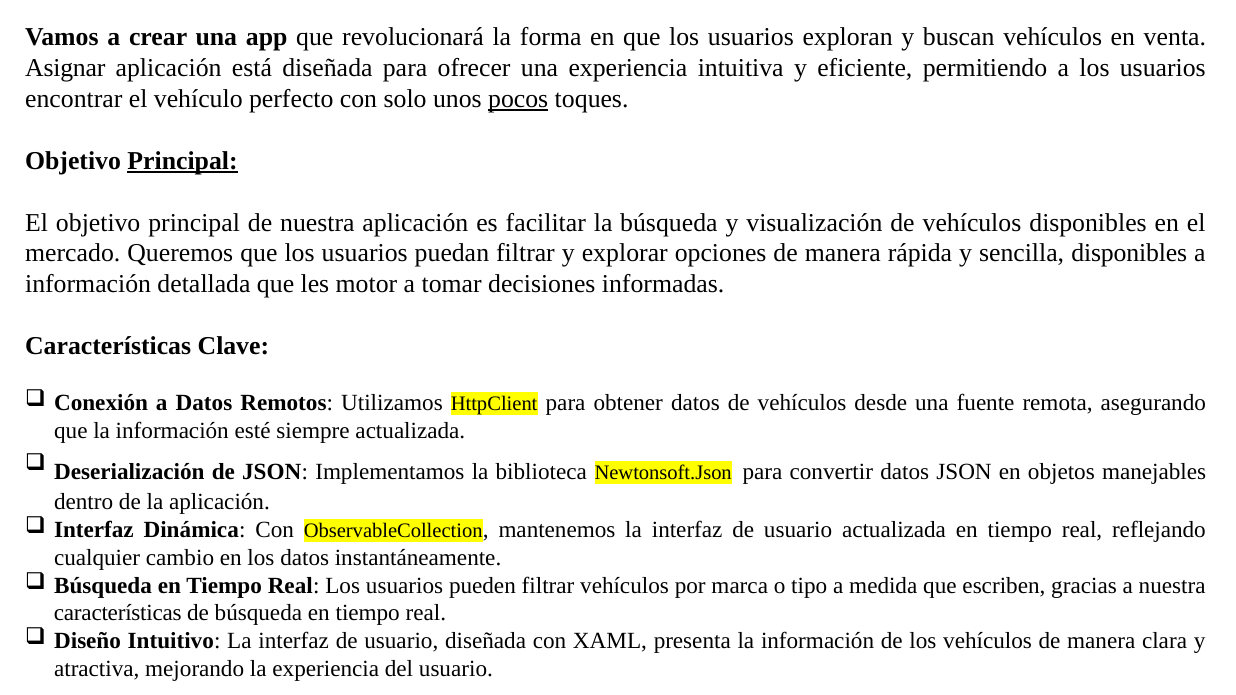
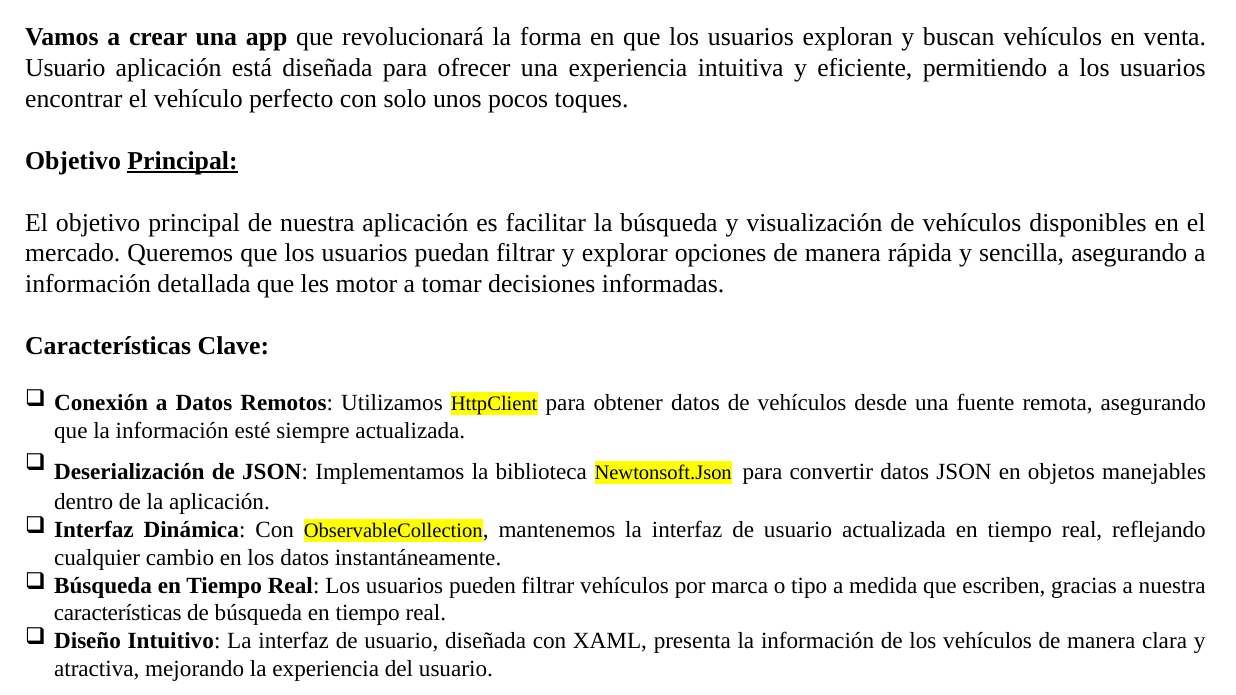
Asignar: Asignar -> Usuario (65, 68)
pocos underline: present -> none (518, 99)
sencilla disponibles: disponibles -> asegurando (1129, 254)
